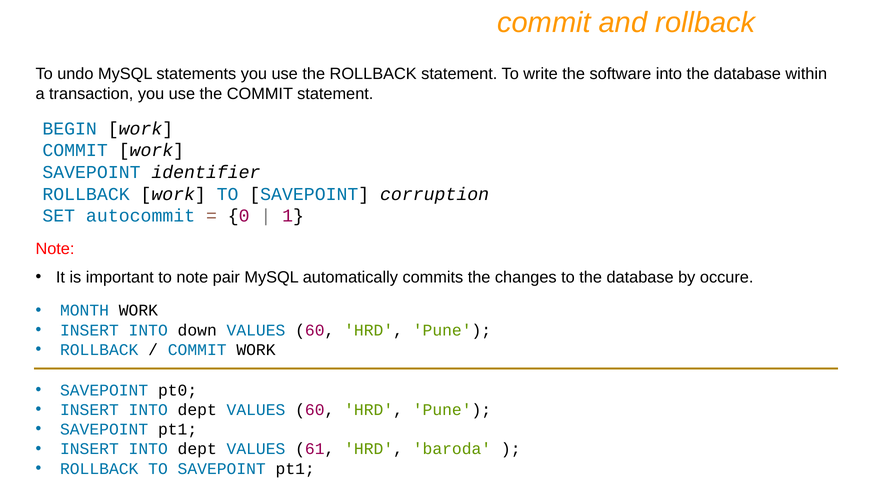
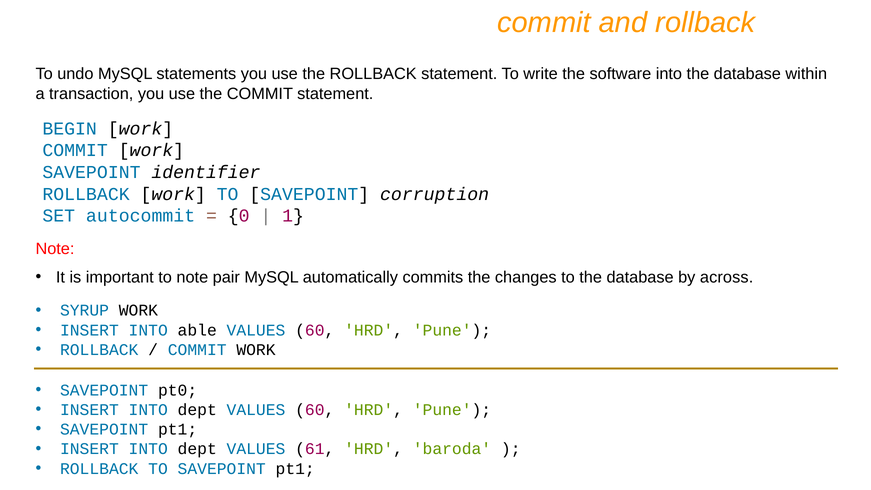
occure: occure -> across (727, 277)
MONTH: MONTH -> SYRUP (85, 311)
down: down -> able (197, 330)
